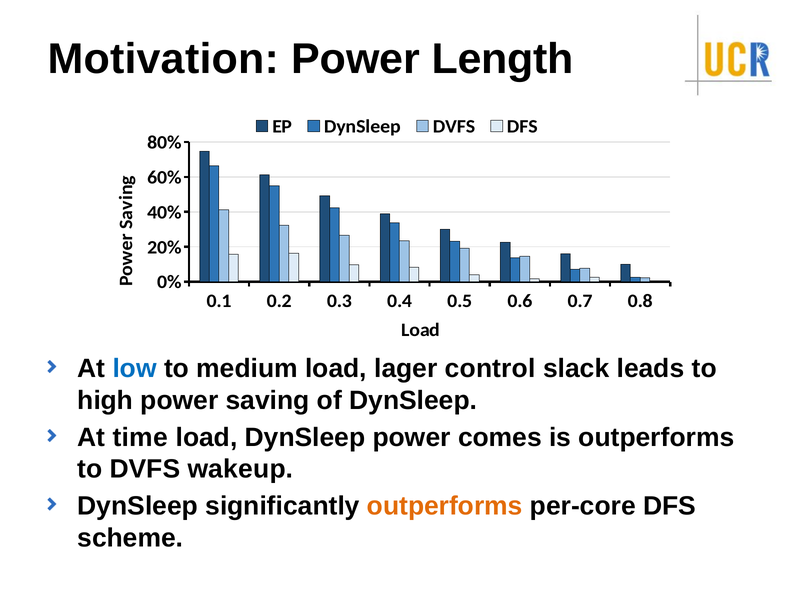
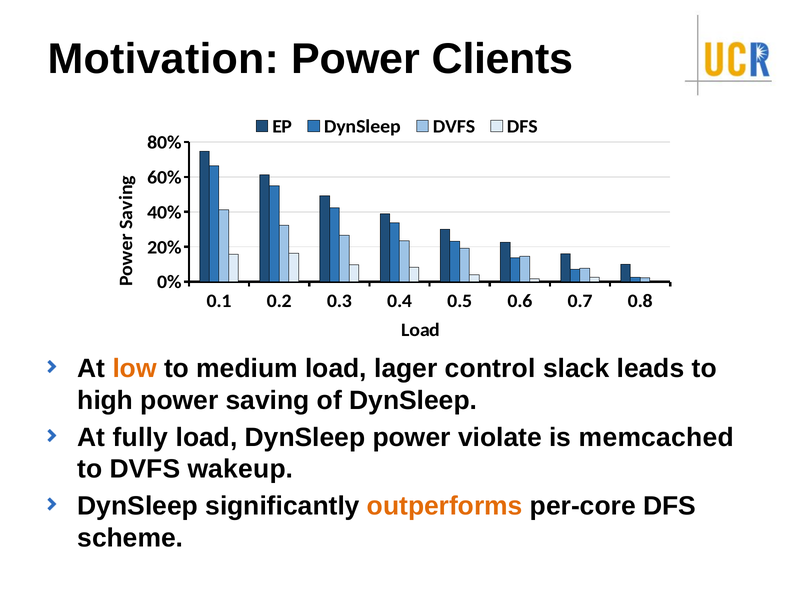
Length: Length -> Clients (503, 59)
low colour: blue -> orange (135, 369)
time: time -> fully (140, 438)
comes: comes -> violate (500, 438)
is outperforms: outperforms -> memcached (656, 438)
